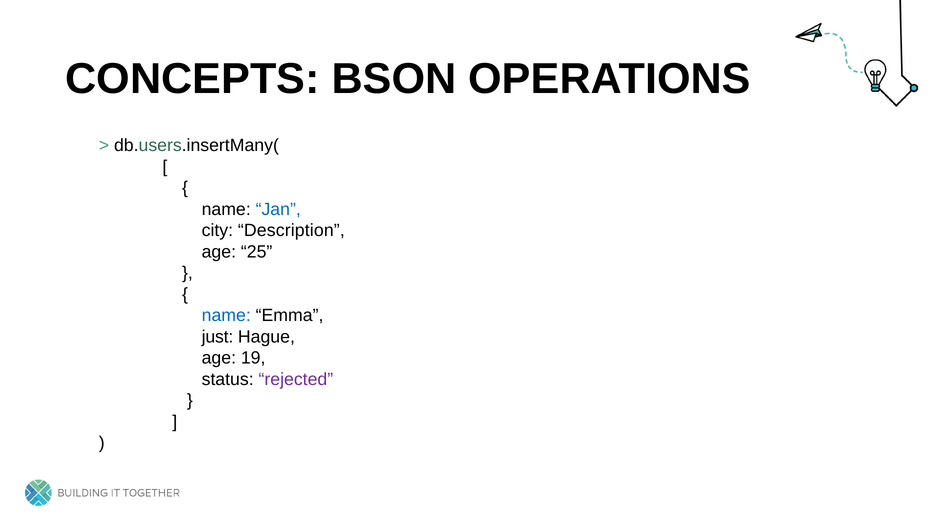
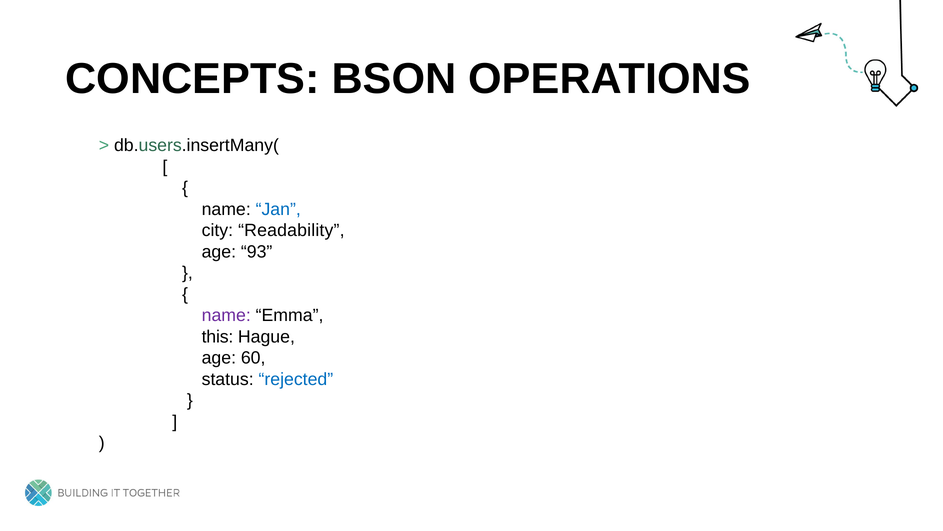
Description: Description -> Readability (291, 230)
25: 25 -> 93 (257, 252)
name colour: blue -> purple (226, 315)
just: just -> this (217, 336)
19: 19 -> 60 (253, 358)
rejected colour: purple -> blue (296, 379)
